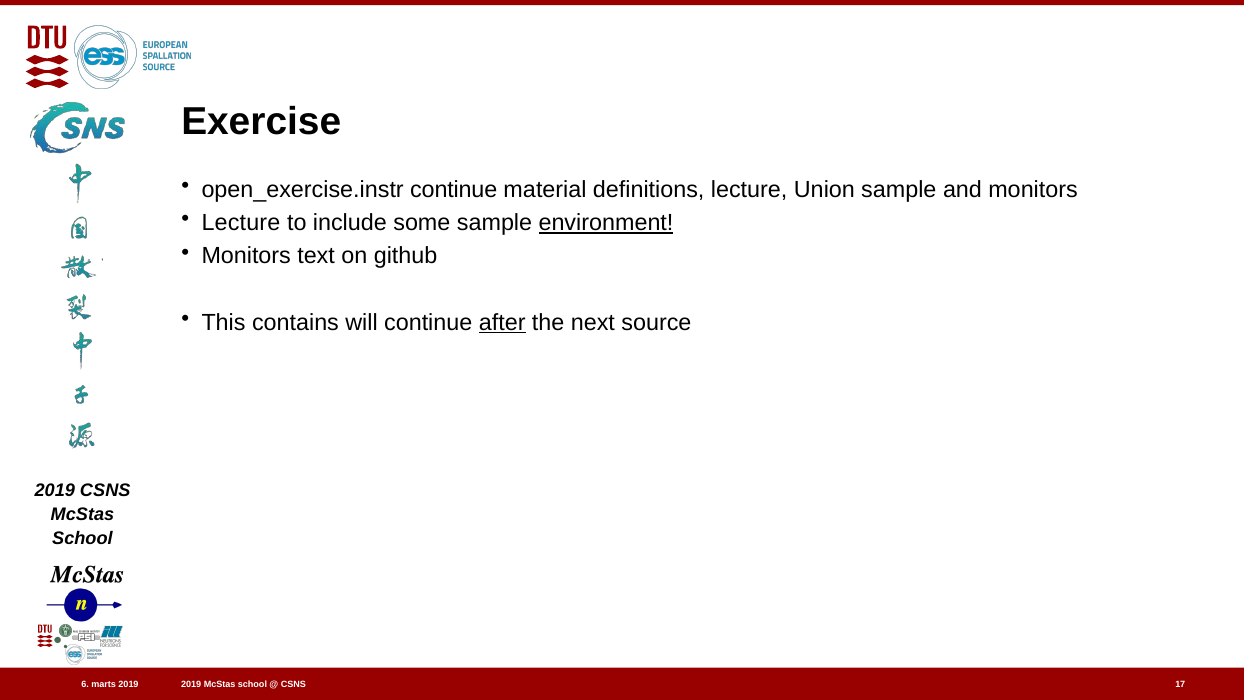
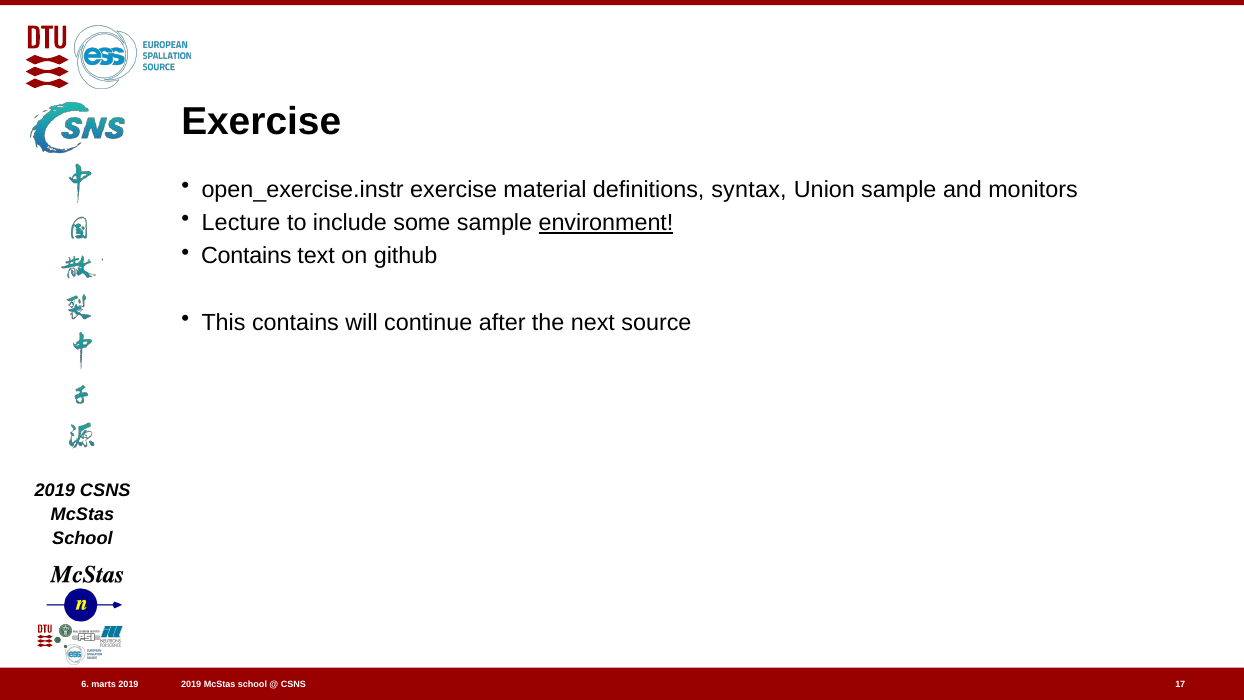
open_exercise.instr continue: continue -> exercise (454, 190)
definitions lecture: lecture -> syntax (749, 190)
Monitors: Monitors -> Contains (246, 256)
after underline: present -> none (502, 323)
